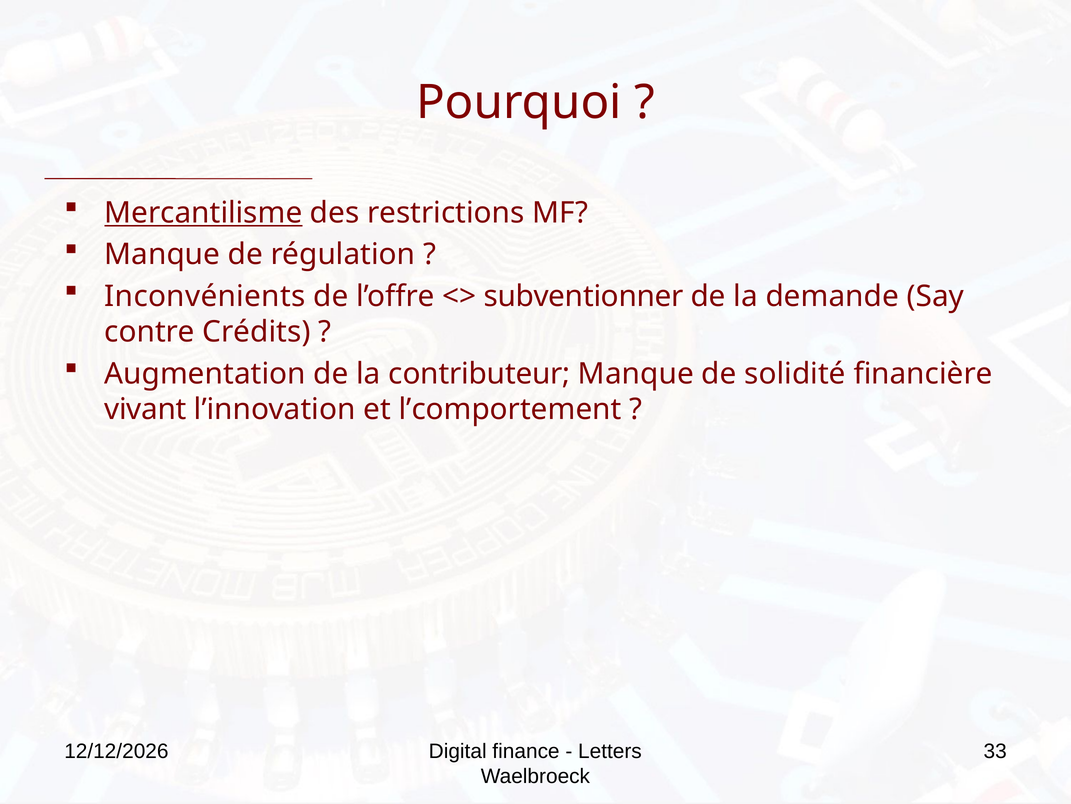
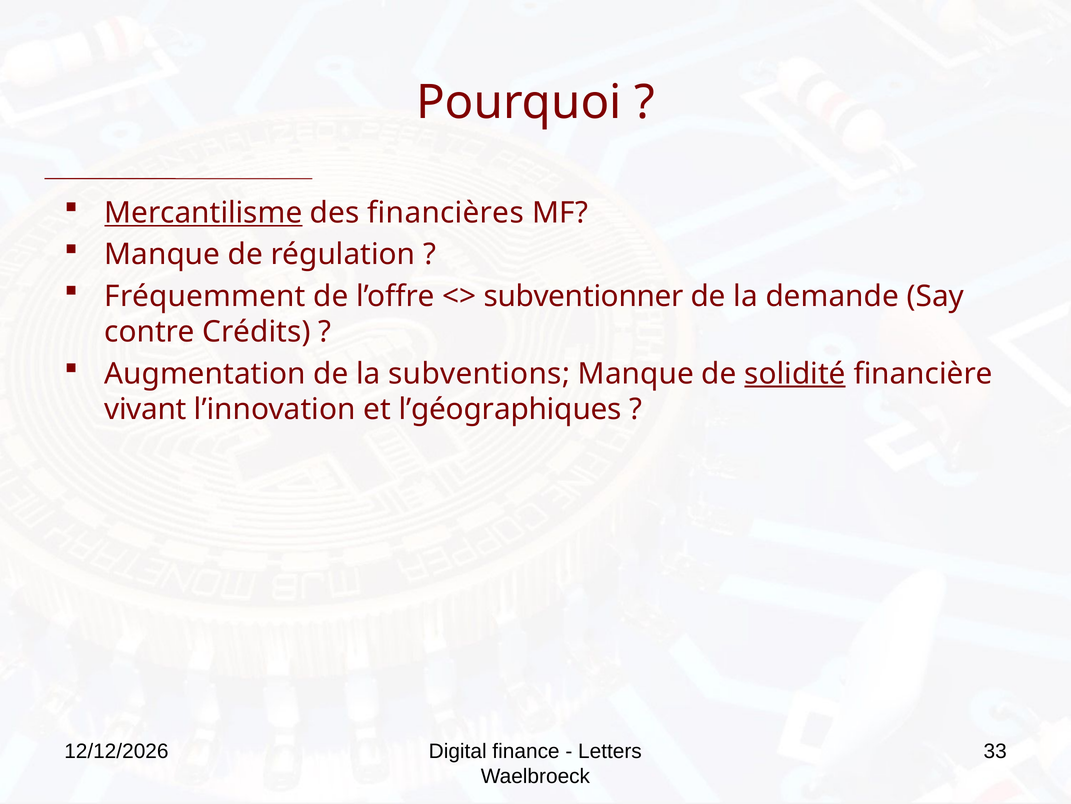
restrictions: restrictions -> financières (446, 213)
Inconvénients: Inconvénients -> Fréquemment (205, 296)
contributeur: contributeur -> subventions (479, 373)
solidité underline: none -> present (795, 373)
l’comportement: l’comportement -> l’géographiques (510, 409)
